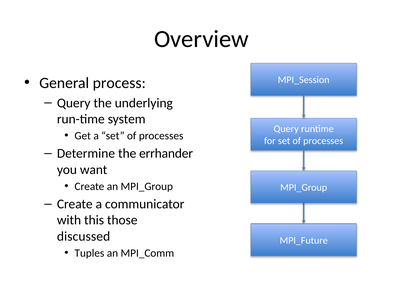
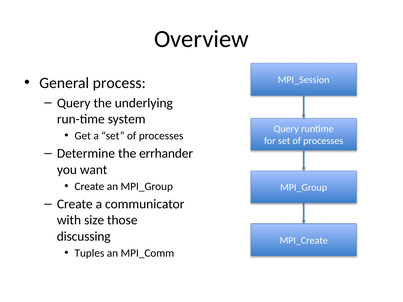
this: this -> size (94, 220)
discussed: discussed -> discussing (84, 236)
MPI_Future: MPI_Future -> MPI_Create (304, 241)
